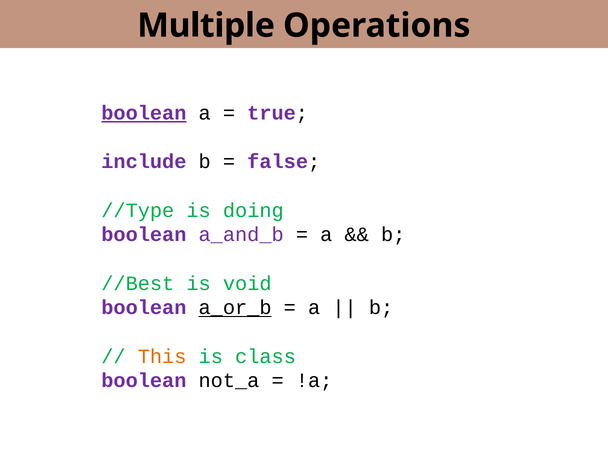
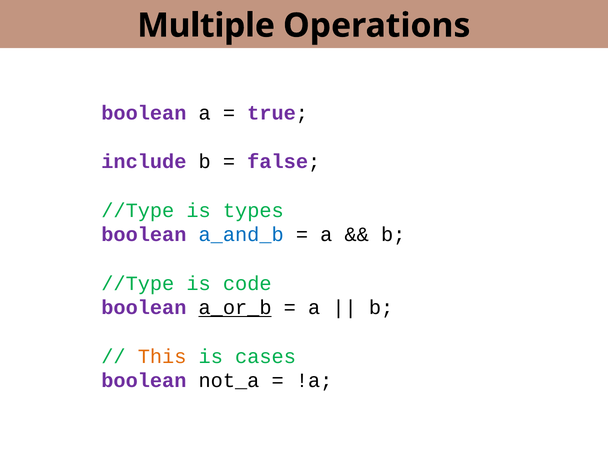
boolean underline: present -> none (144, 113)
doing: doing -> types (253, 210)
a_and_b colour: purple -> blue (241, 235)
//Best: //Best -> //Type (138, 283)
void: void -> code (247, 283)
class: class -> cases (266, 356)
